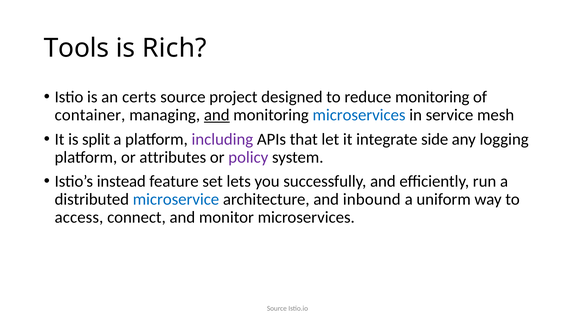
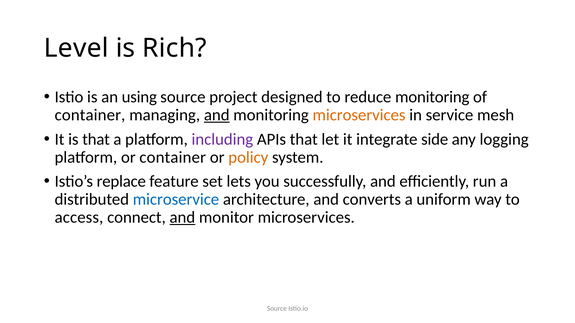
Tools: Tools -> Level (76, 48)
certs: certs -> using (139, 97)
microservices colour: blue -> orange (359, 115)
is split: split -> that (96, 139)
or attributes: attributes -> container (173, 157)
policy colour: purple -> orange (248, 157)
instead: instead -> replace (121, 181)
inbound: inbound -> converts (372, 200)
and underline: none -> present (182, 218)
